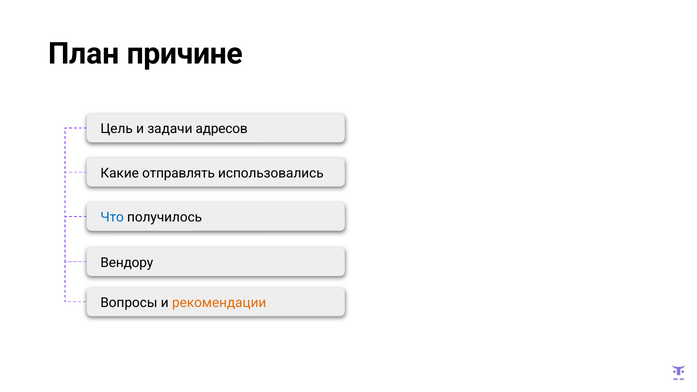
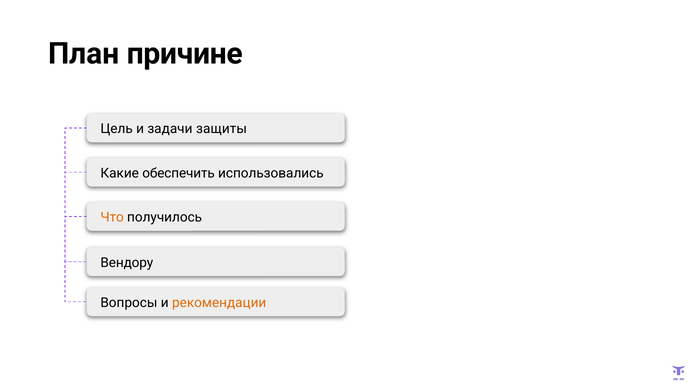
адресов: адресов -> защиты (222, 129)
отправлять: отправлять -> обеспечить (179, 173)
Что colour: blue -> orange (112, 217)
